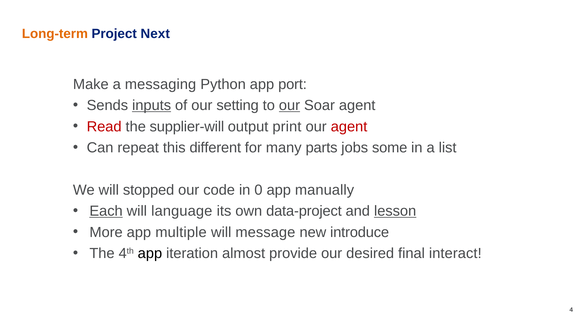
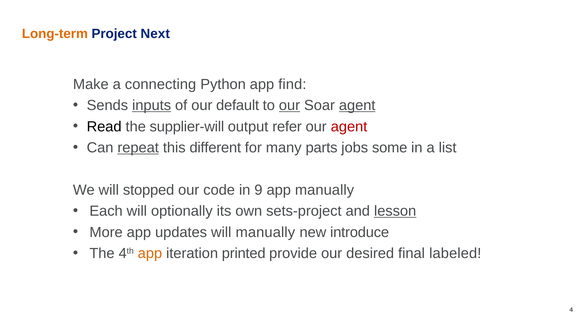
messaging: messaging -> connecting (161, 84)
port: port -> find (292, 84)
setting: setting -> default (238, 106)
agent underline: none -> present (357, 106)
Read colour: red -> black (104, 127)
print: print -> refer (287, 127)
repeat underline: none -> present (138, 148)
0: 0 -> 9 (258, 190)
Each underline: present -> none (106, 211)
language: language -> optionally (182, 211)
data-project: data-project -> sets-project (304, 211)
multiple: multiple -> updates (181, 233)
will message: message -> manually (265, 233)
app colour: black -> orange (150, 254)
almost: almost -> printed (244, 254)
interact: interact -> labeled (455, 254)
